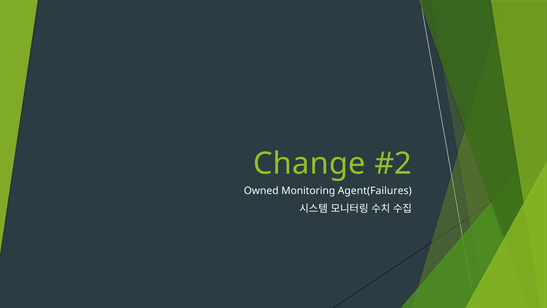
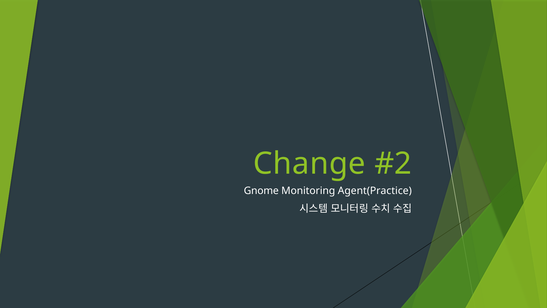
Owned: Owned -> Gnome (261, 191)
Agent(Failures: Agent(Failures -> Agent(Practice (375, 191)
